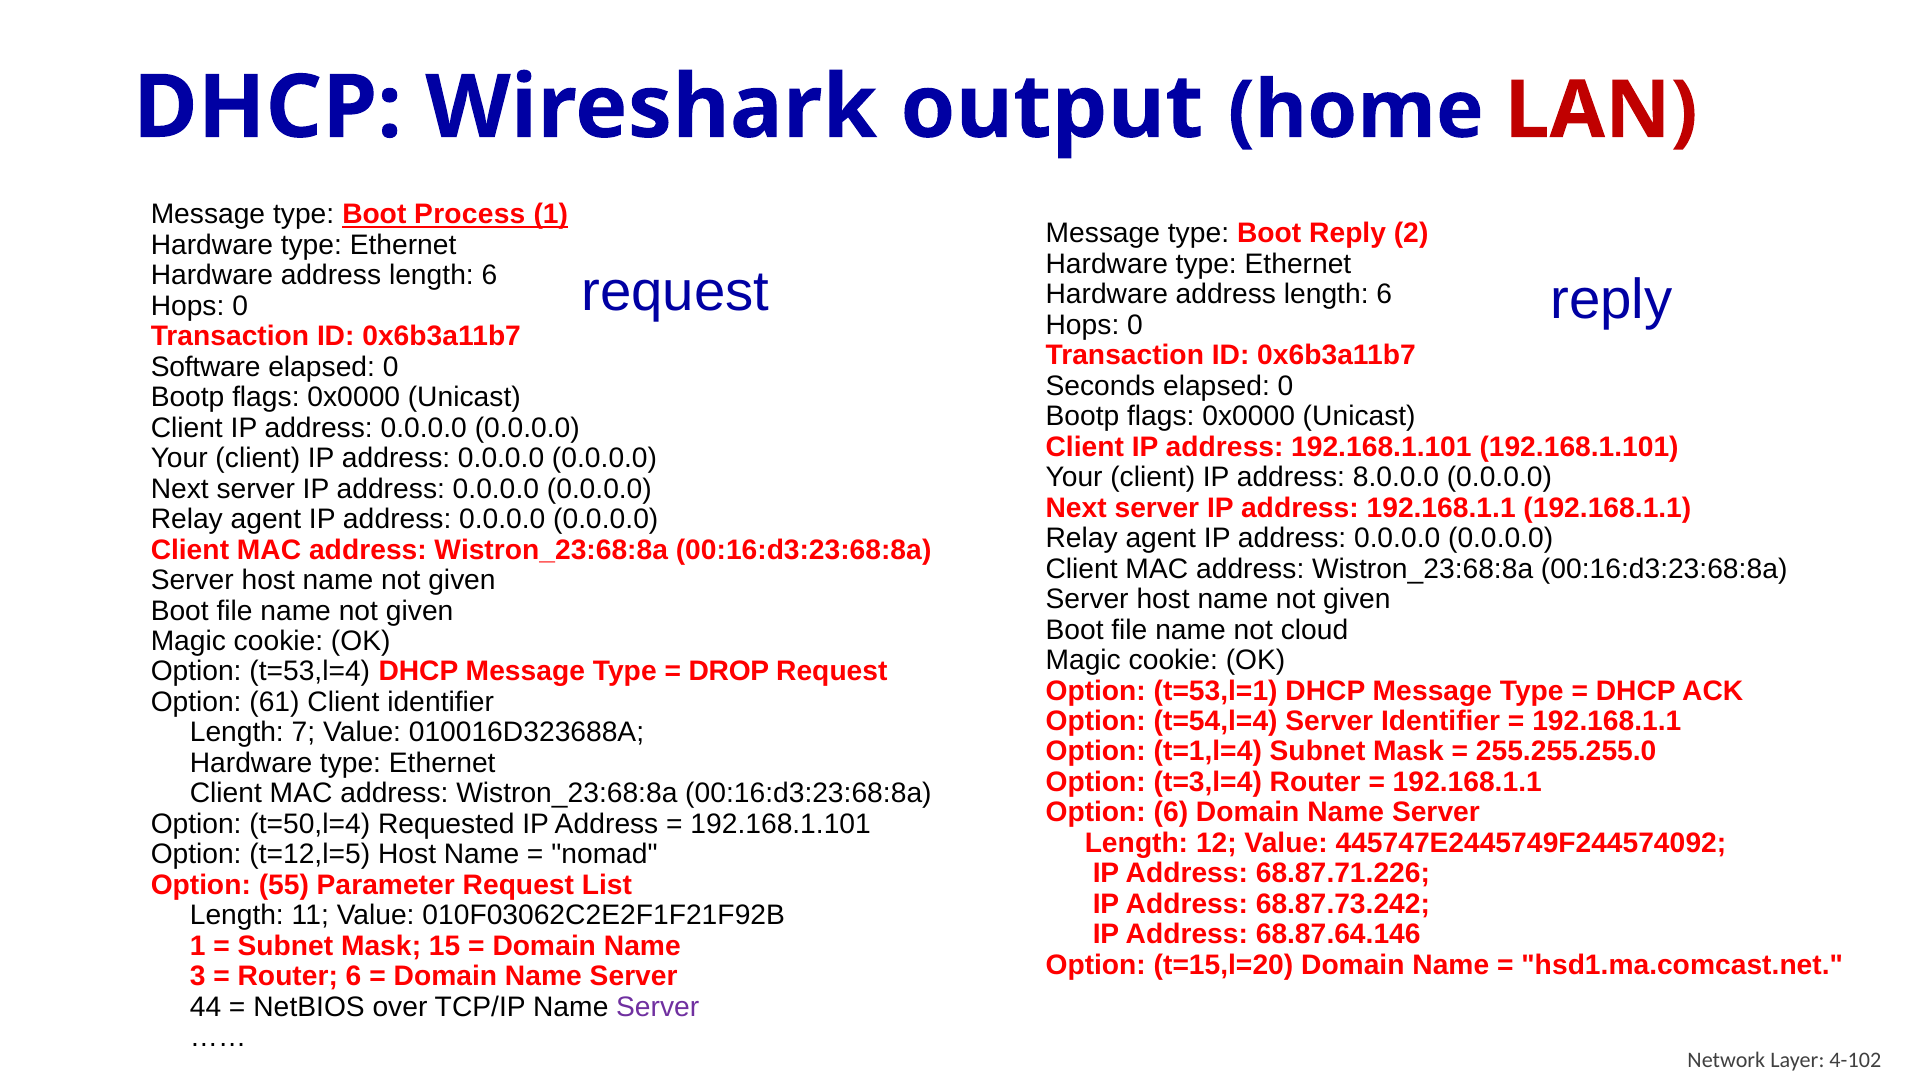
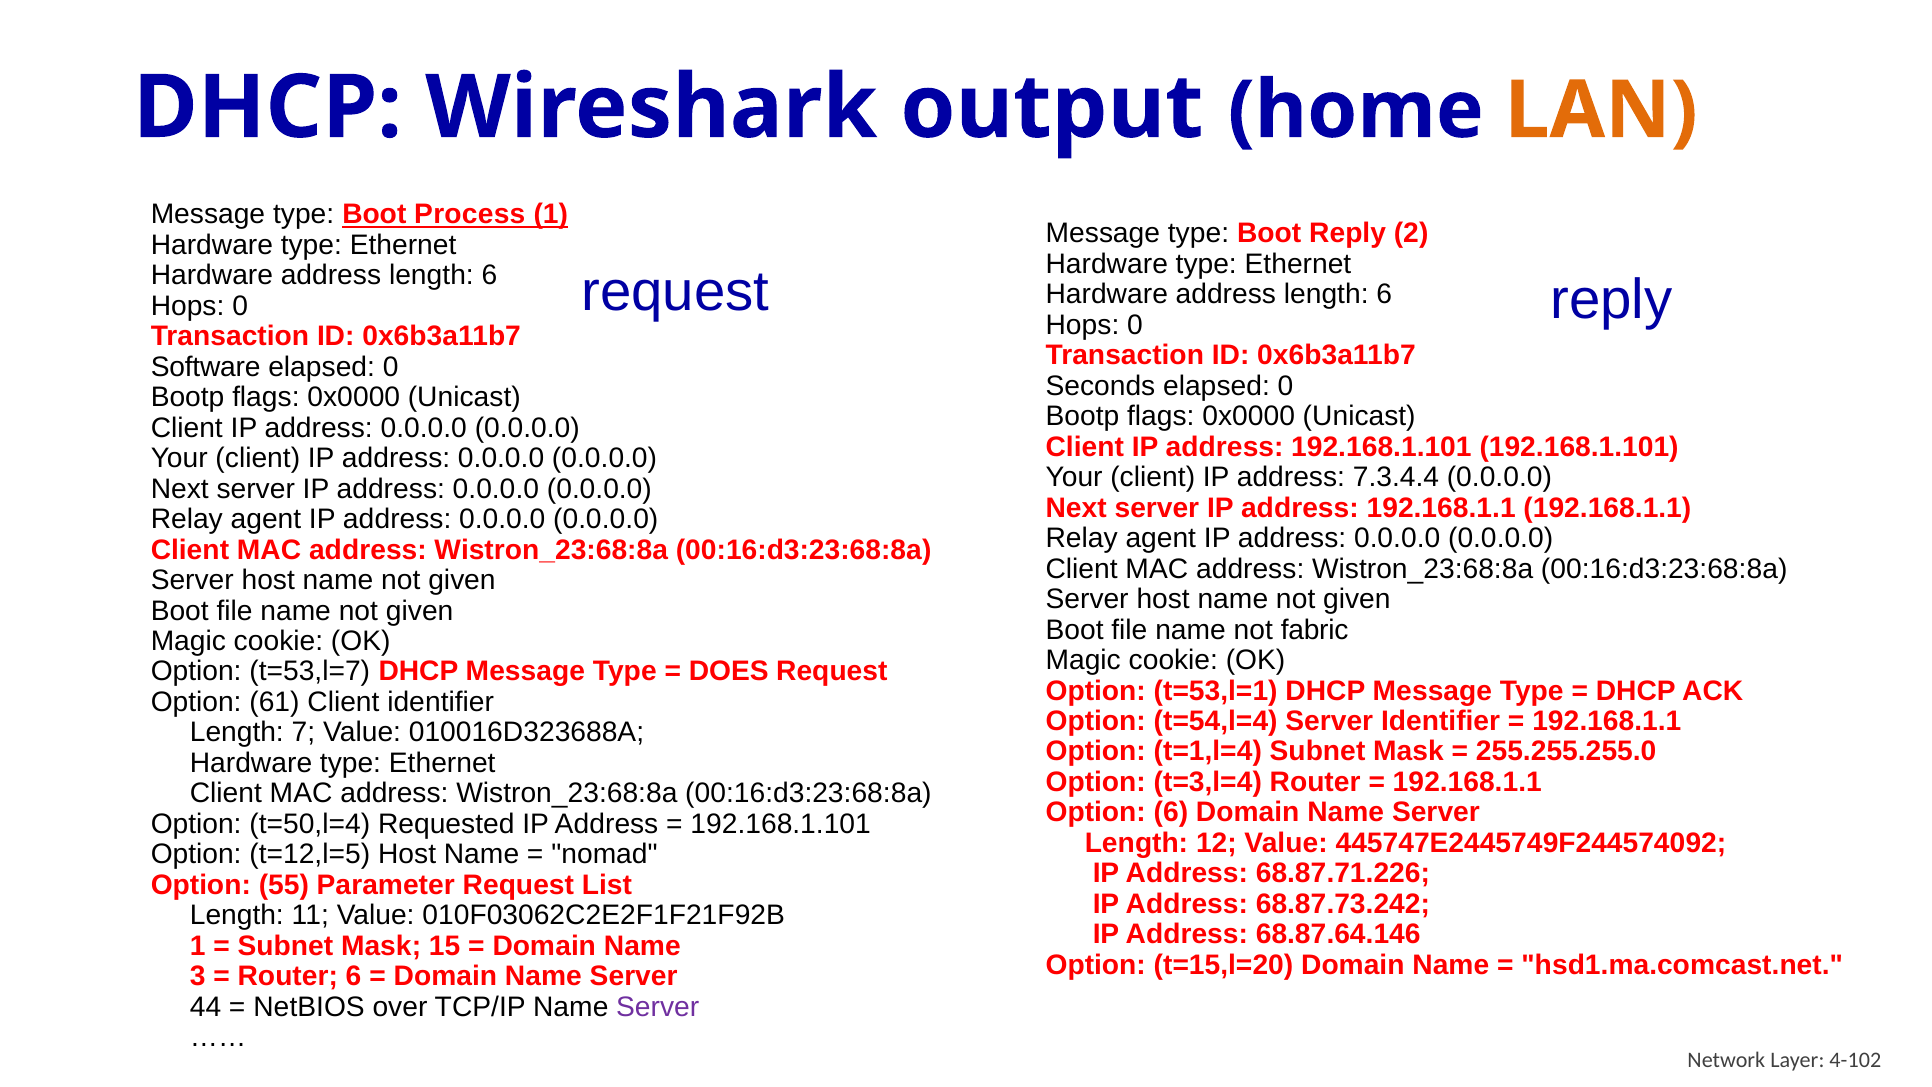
LAN colour: red -> orange (1601, 110)
8.0.0.0: 8.0.0.0 -> 7.3.4.4 (1396, 477)
cloud: cloud -> fabric (1315, 630)
t=53,l=4: t=53,l=4 -> t=53,l=7 (310, 671)
DROP: DROP -> DOES (729, 671)
